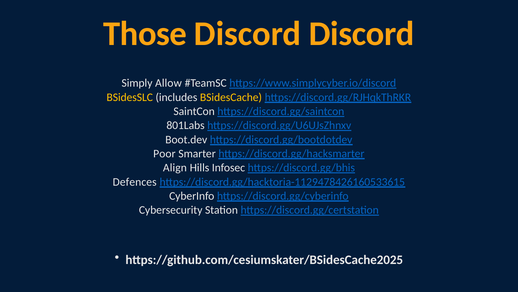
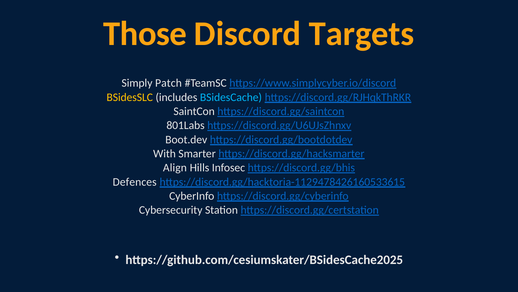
Discord Discord: Discord -> Targets (362, 34)
Allow: Allow -> Patch (168, 83)
BSidesCache colour: yellow -> light blue (231, 97)
Poor: Poor -> With (164, 153)
